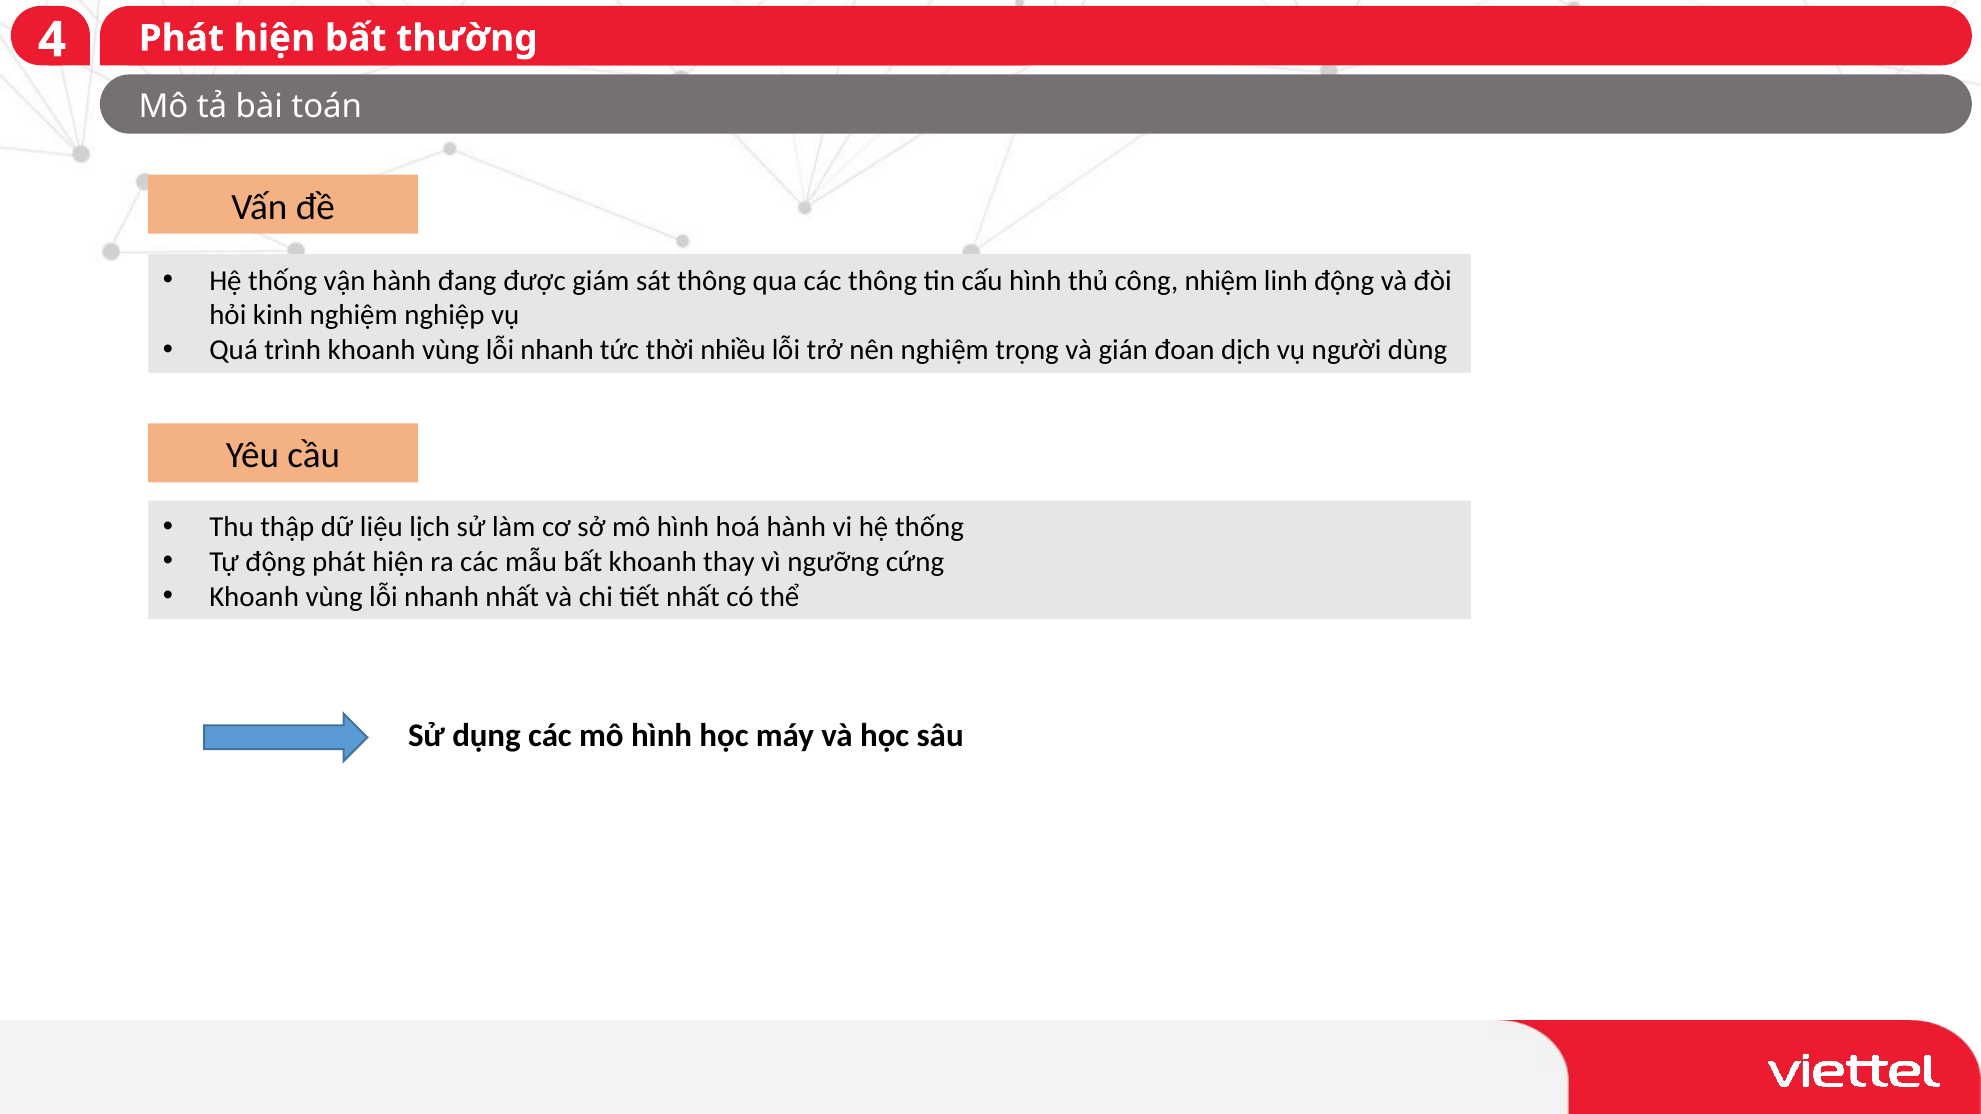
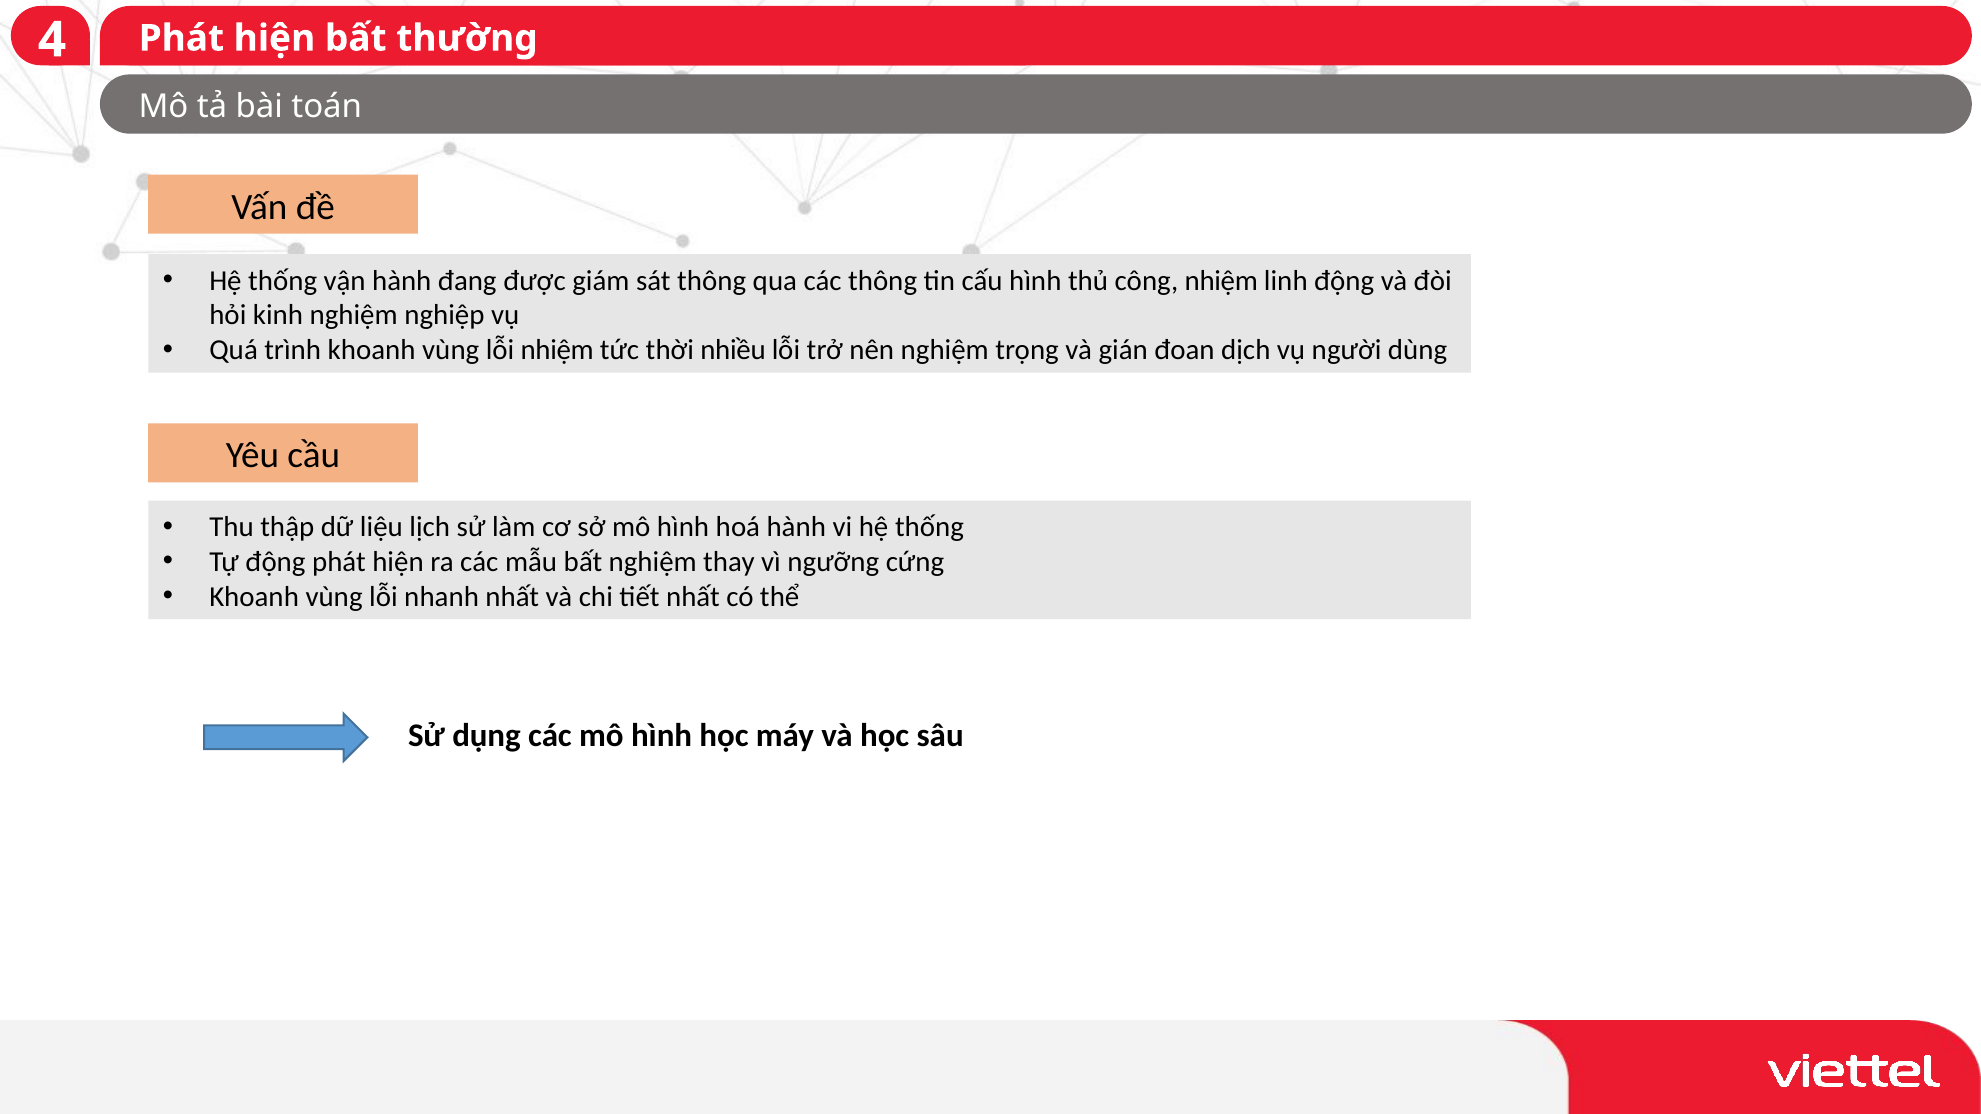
nhanh: nhanh -> nhiệm (557, 350)
bất khoanh: khoanh -> nghiệm (653, 562)
